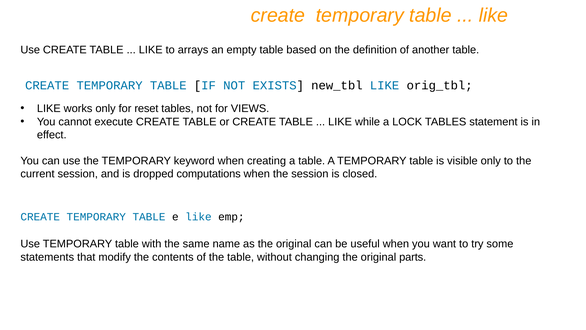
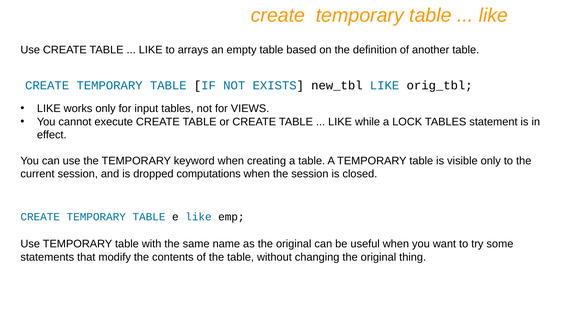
reset: reset -> input (146, 108)
parts: parts -> thing (413, 257)
